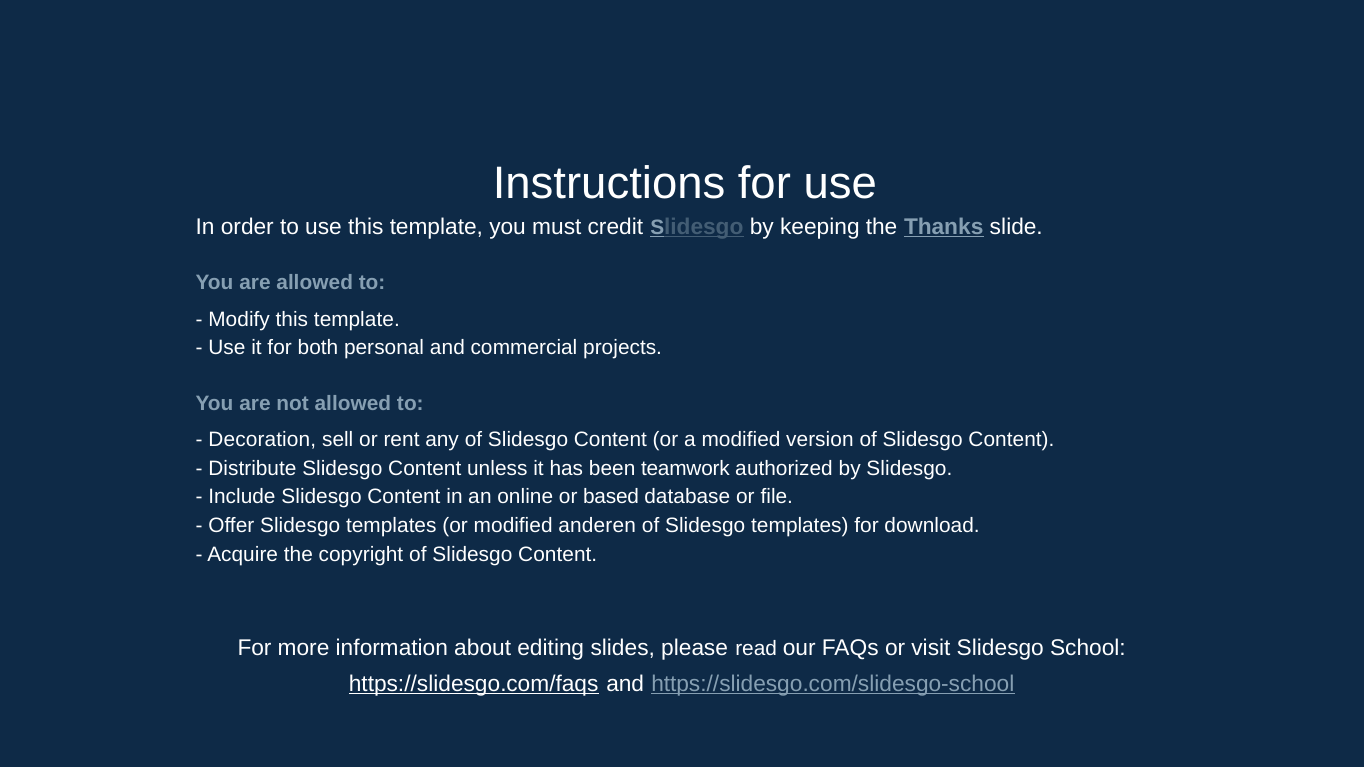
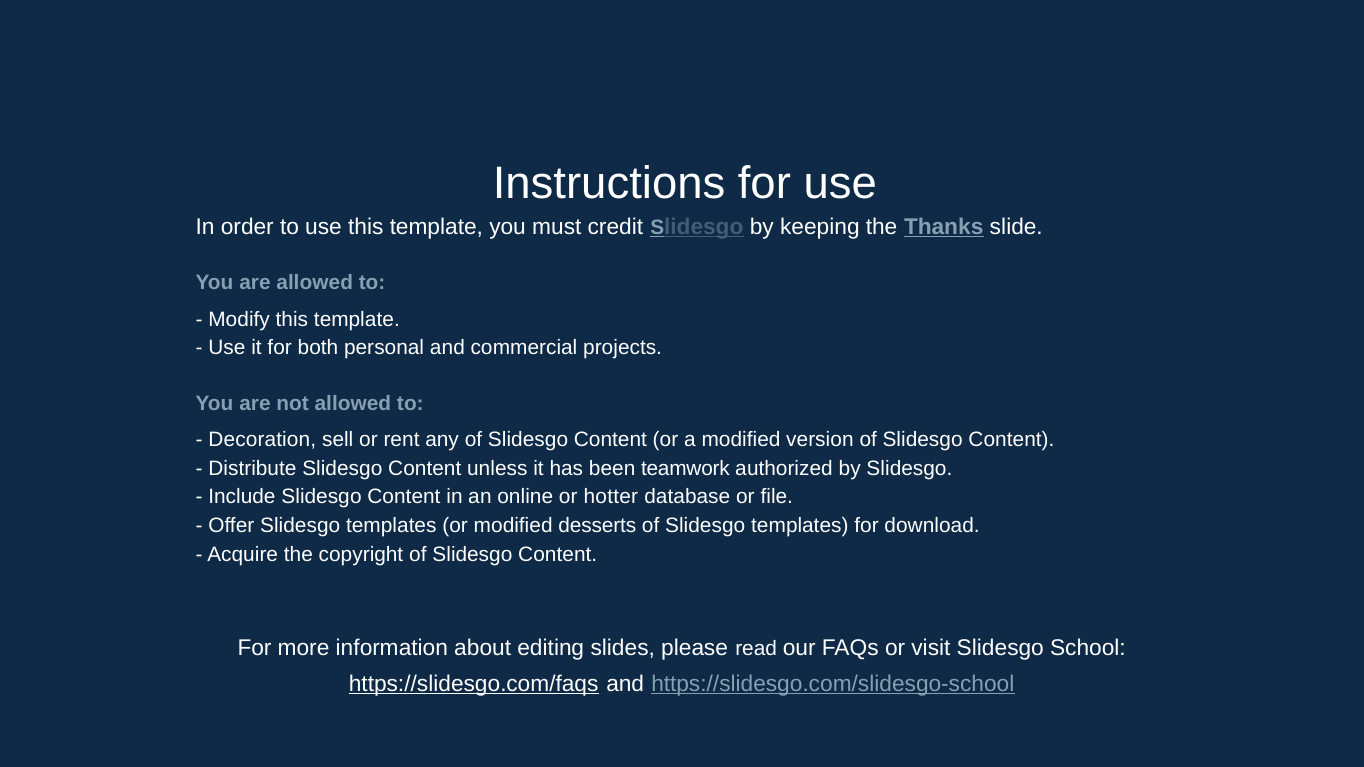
based: based -> hotter (611, 497)
anderen: anderen -> desserts (597, 526)
